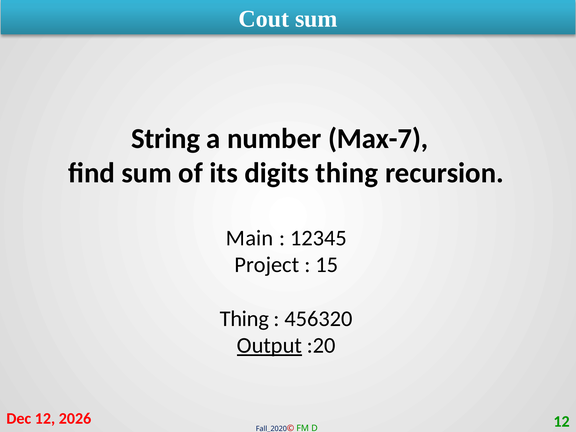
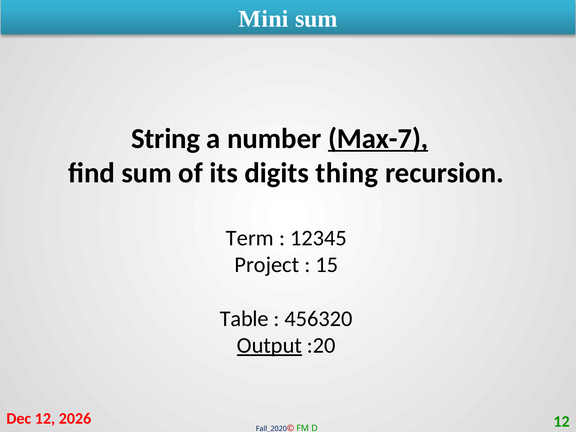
Cout: Cout -> Mini (264, 19)
Max-7 underline: none -> present (378, 139)
Main: Main -> Term (250, 238)
Thing: Thing -> Table (244, 319)
